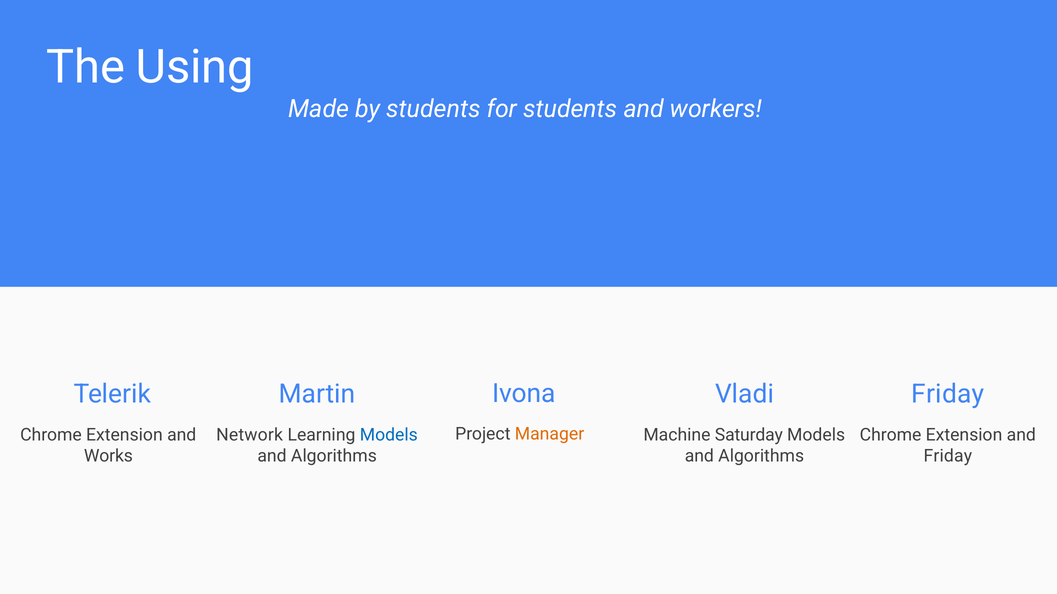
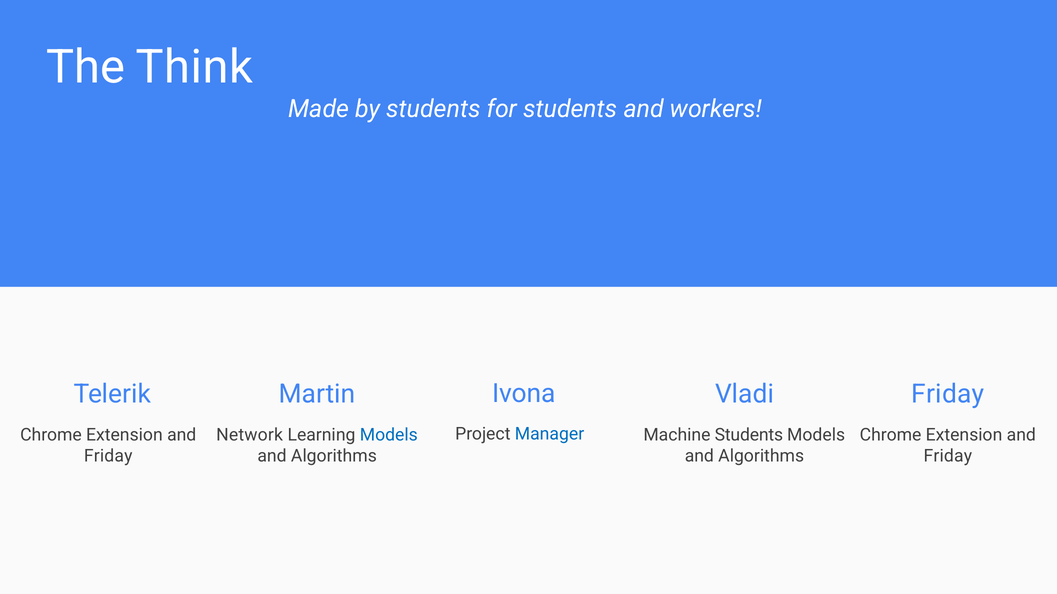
Using: Using -> Think (194, 67)
Manager colour: orange -> blue (549, 434)
Machine Saturday: Saturday -> Students (749, 435)
Works: Works -> Friday (108, 456)
